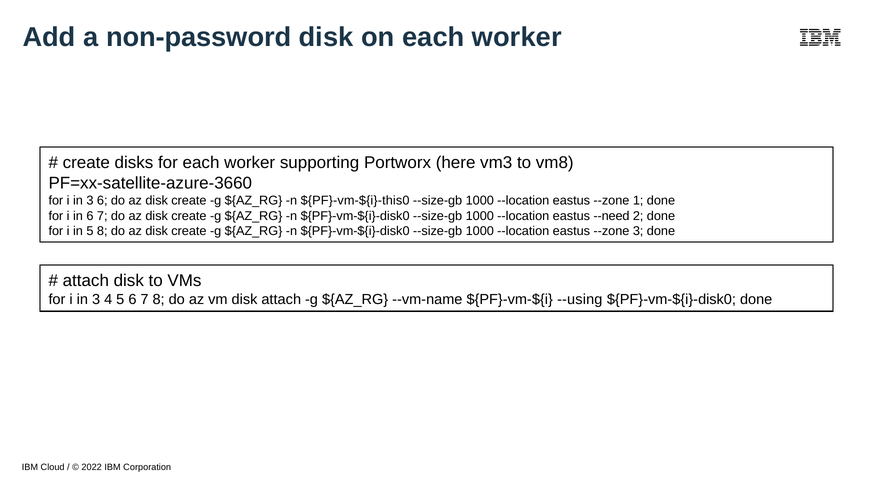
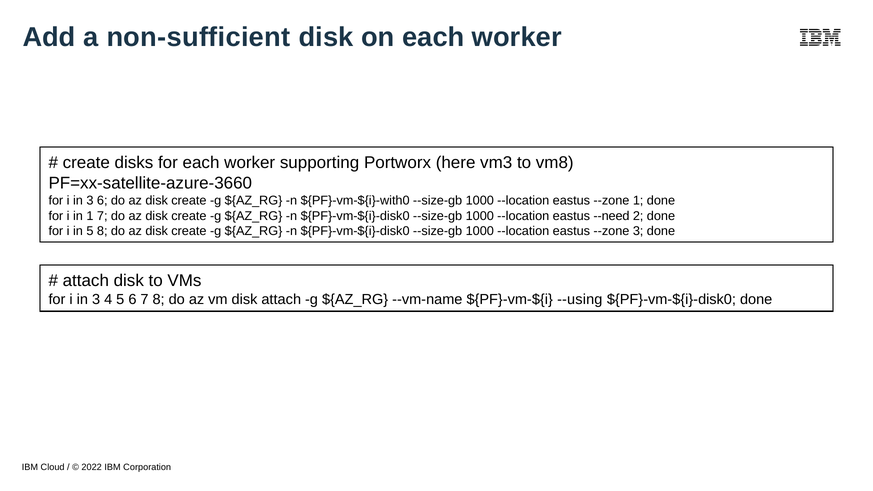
non-password: non-password -> non-sufficient (198, 37)
${PF}-vm-${i}-this0: ${PF}-vm-${i}-this0 -> ${PF}-vm-${i}-with0 (355, 201)
in 6: 6 -> 1 (90, 216)
